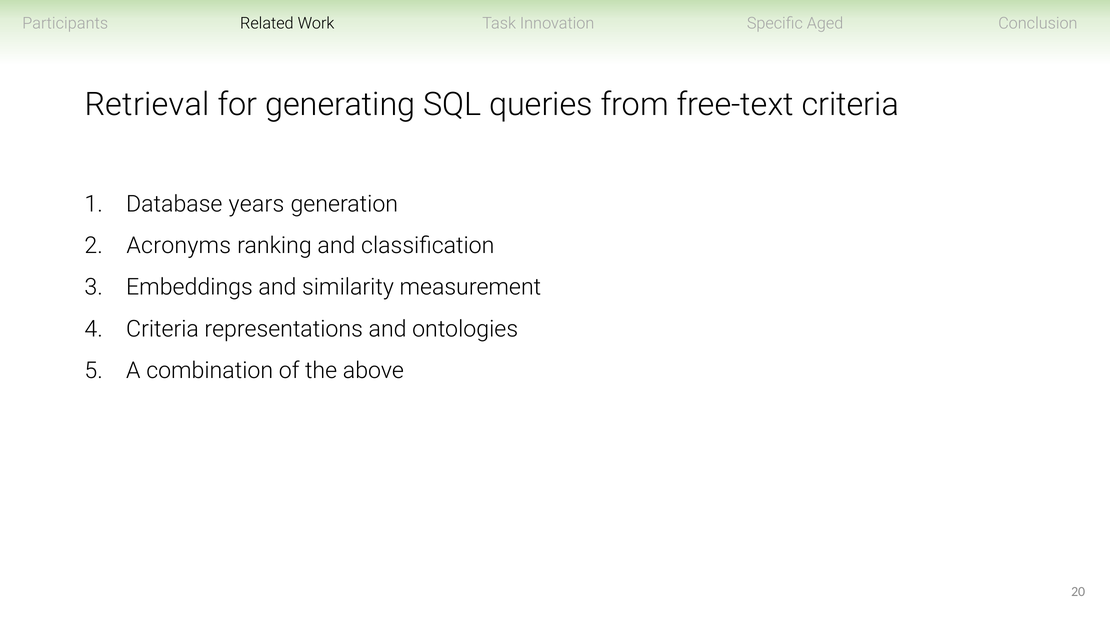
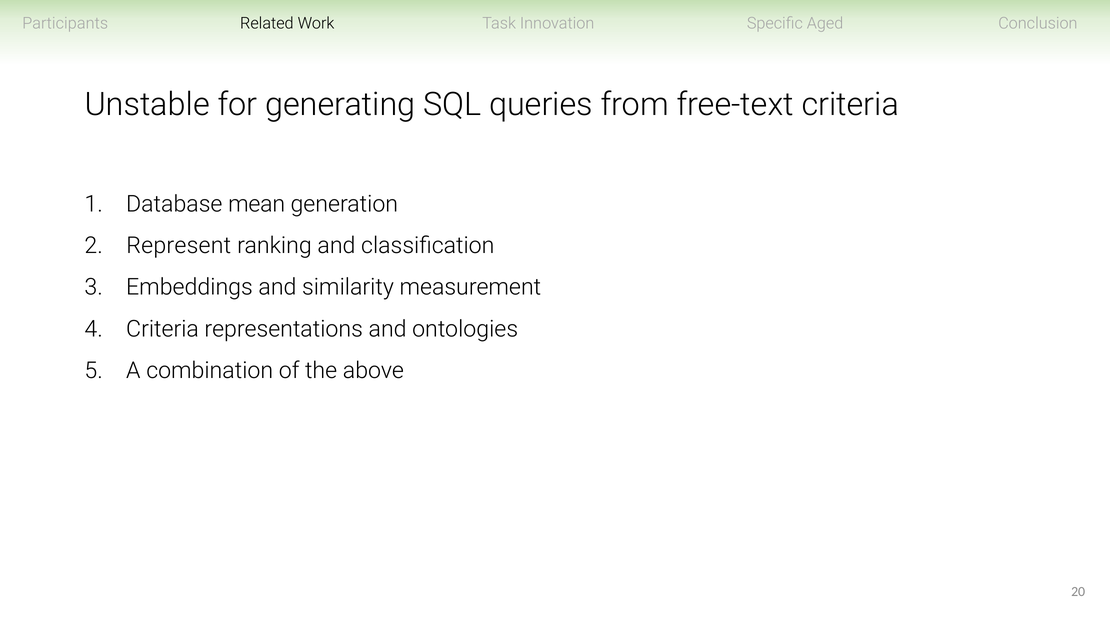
Retrieval: Retrieval -> Unstable (147, 104)
years: years -> mean (257, 204)
Acronyms: Acronyms -> Represent (179, 246)
